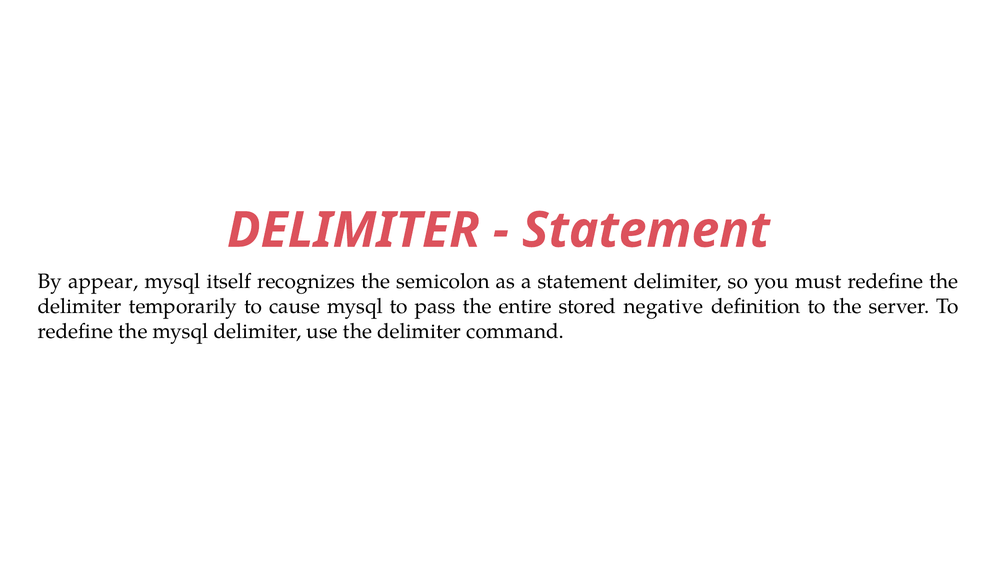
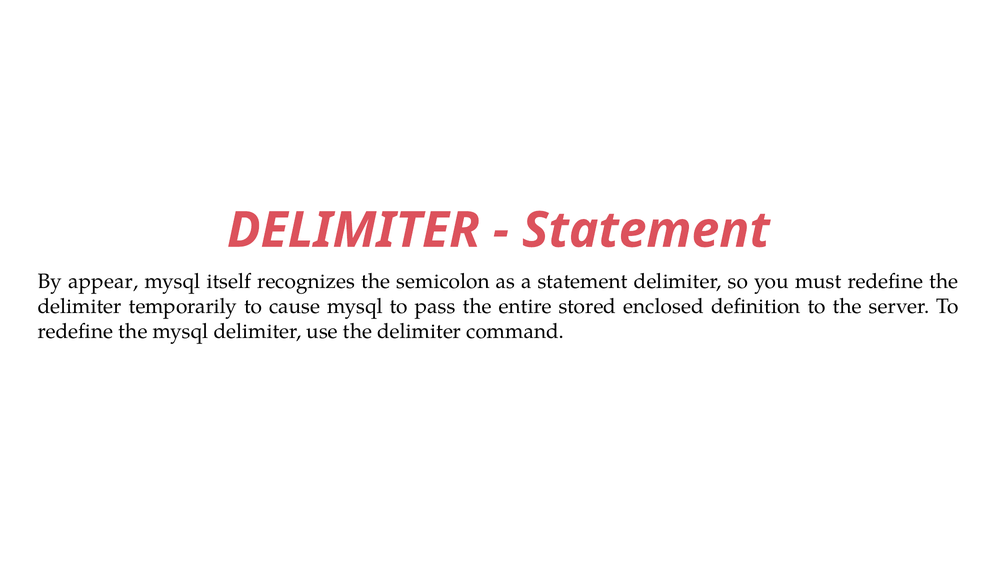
negative: negative -> enclosed (664, 306)
